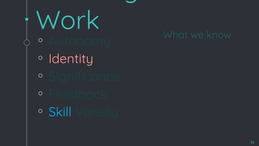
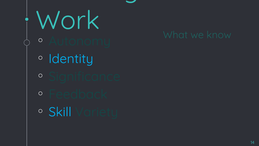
Identity colour: pink -> light blue (71, 59)
